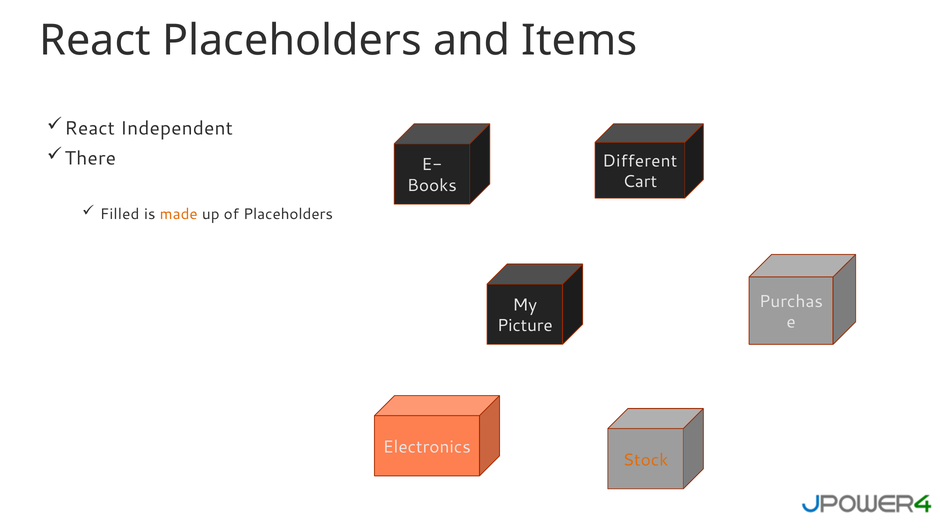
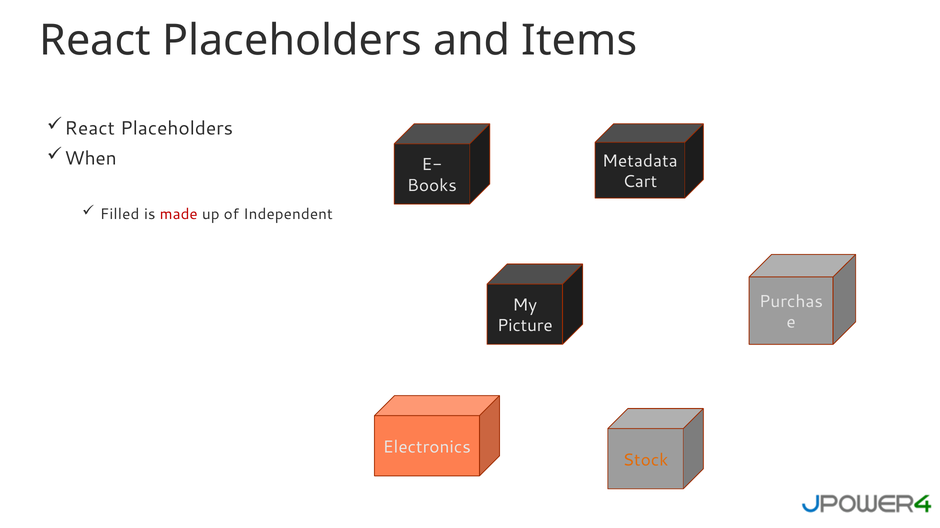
Independent: Independent -> Placeholders (177, 129)
There: There -> When (91, 159)
Different: Different -> Metadata (640, 161)
made colour: orange -> red (179, 214)
of Placeholders: Placeholders -> Independent (288, 214)
